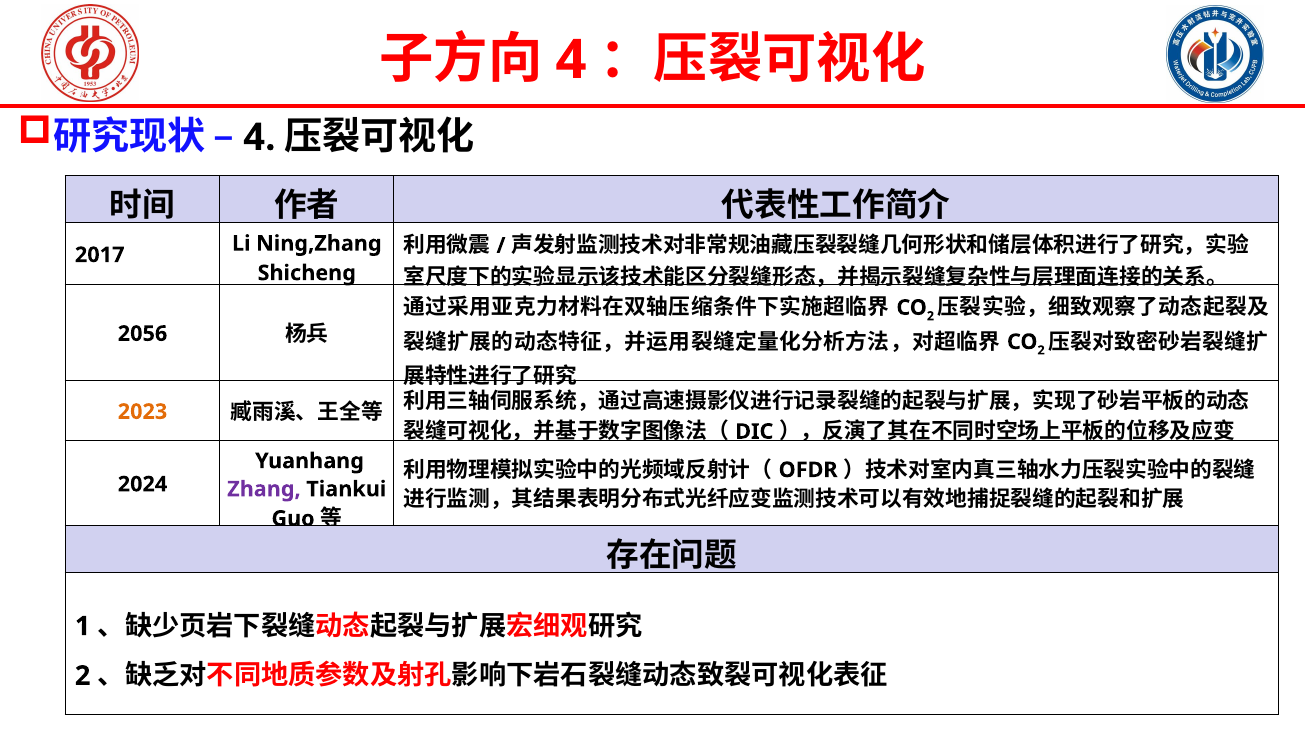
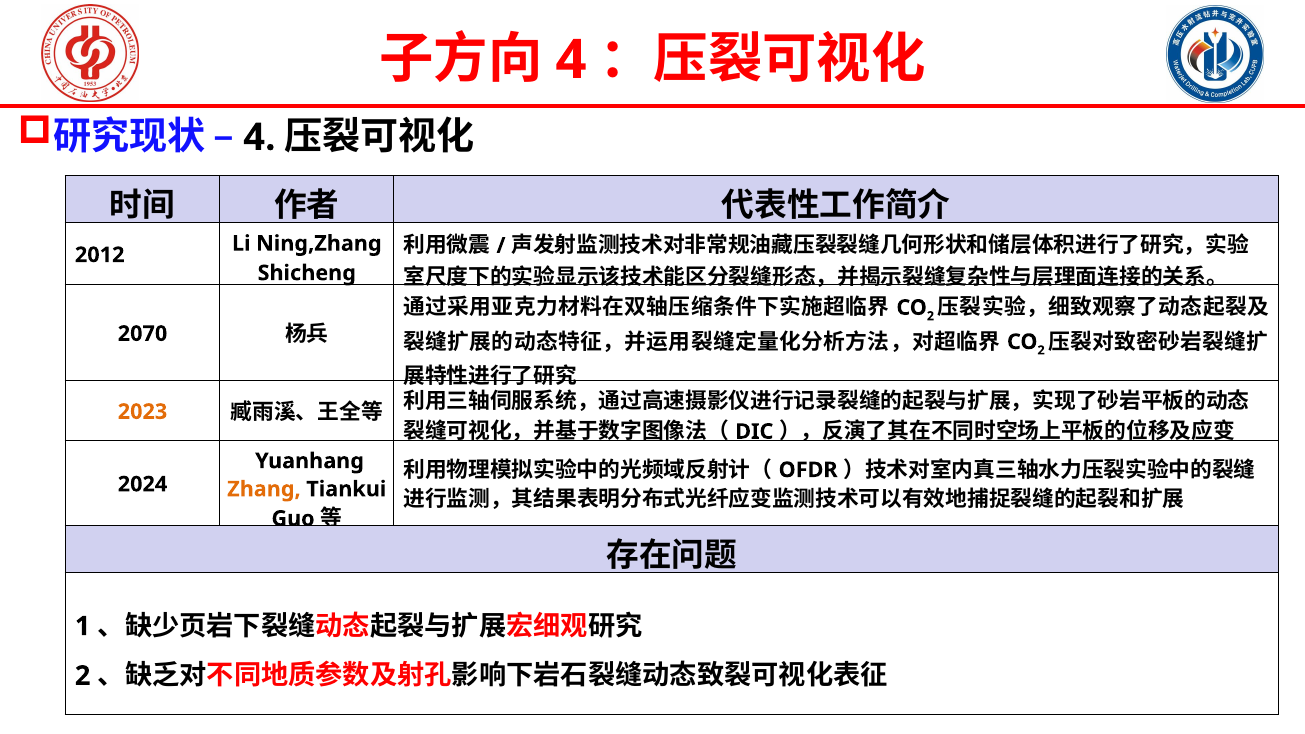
2017: 2017 -> 2012 (100, 255)
2056: 2056 -> 2070 (143, 334)
Zhang colour: purple -> orange (264, 489)
